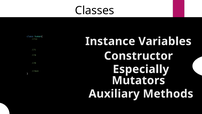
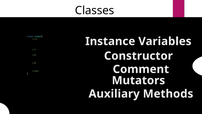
Especially: Especially -> Comment (141, 69)
